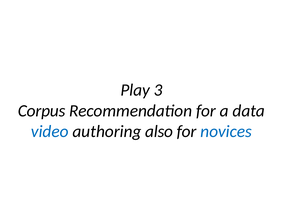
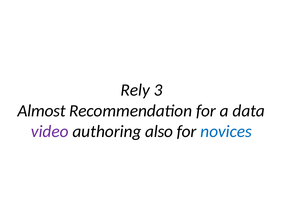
Play: Play -> Rely (135, 90)
Corpus: Corpus -> Almost (42, 111)
video colour: blue -> purple (50, 132)
